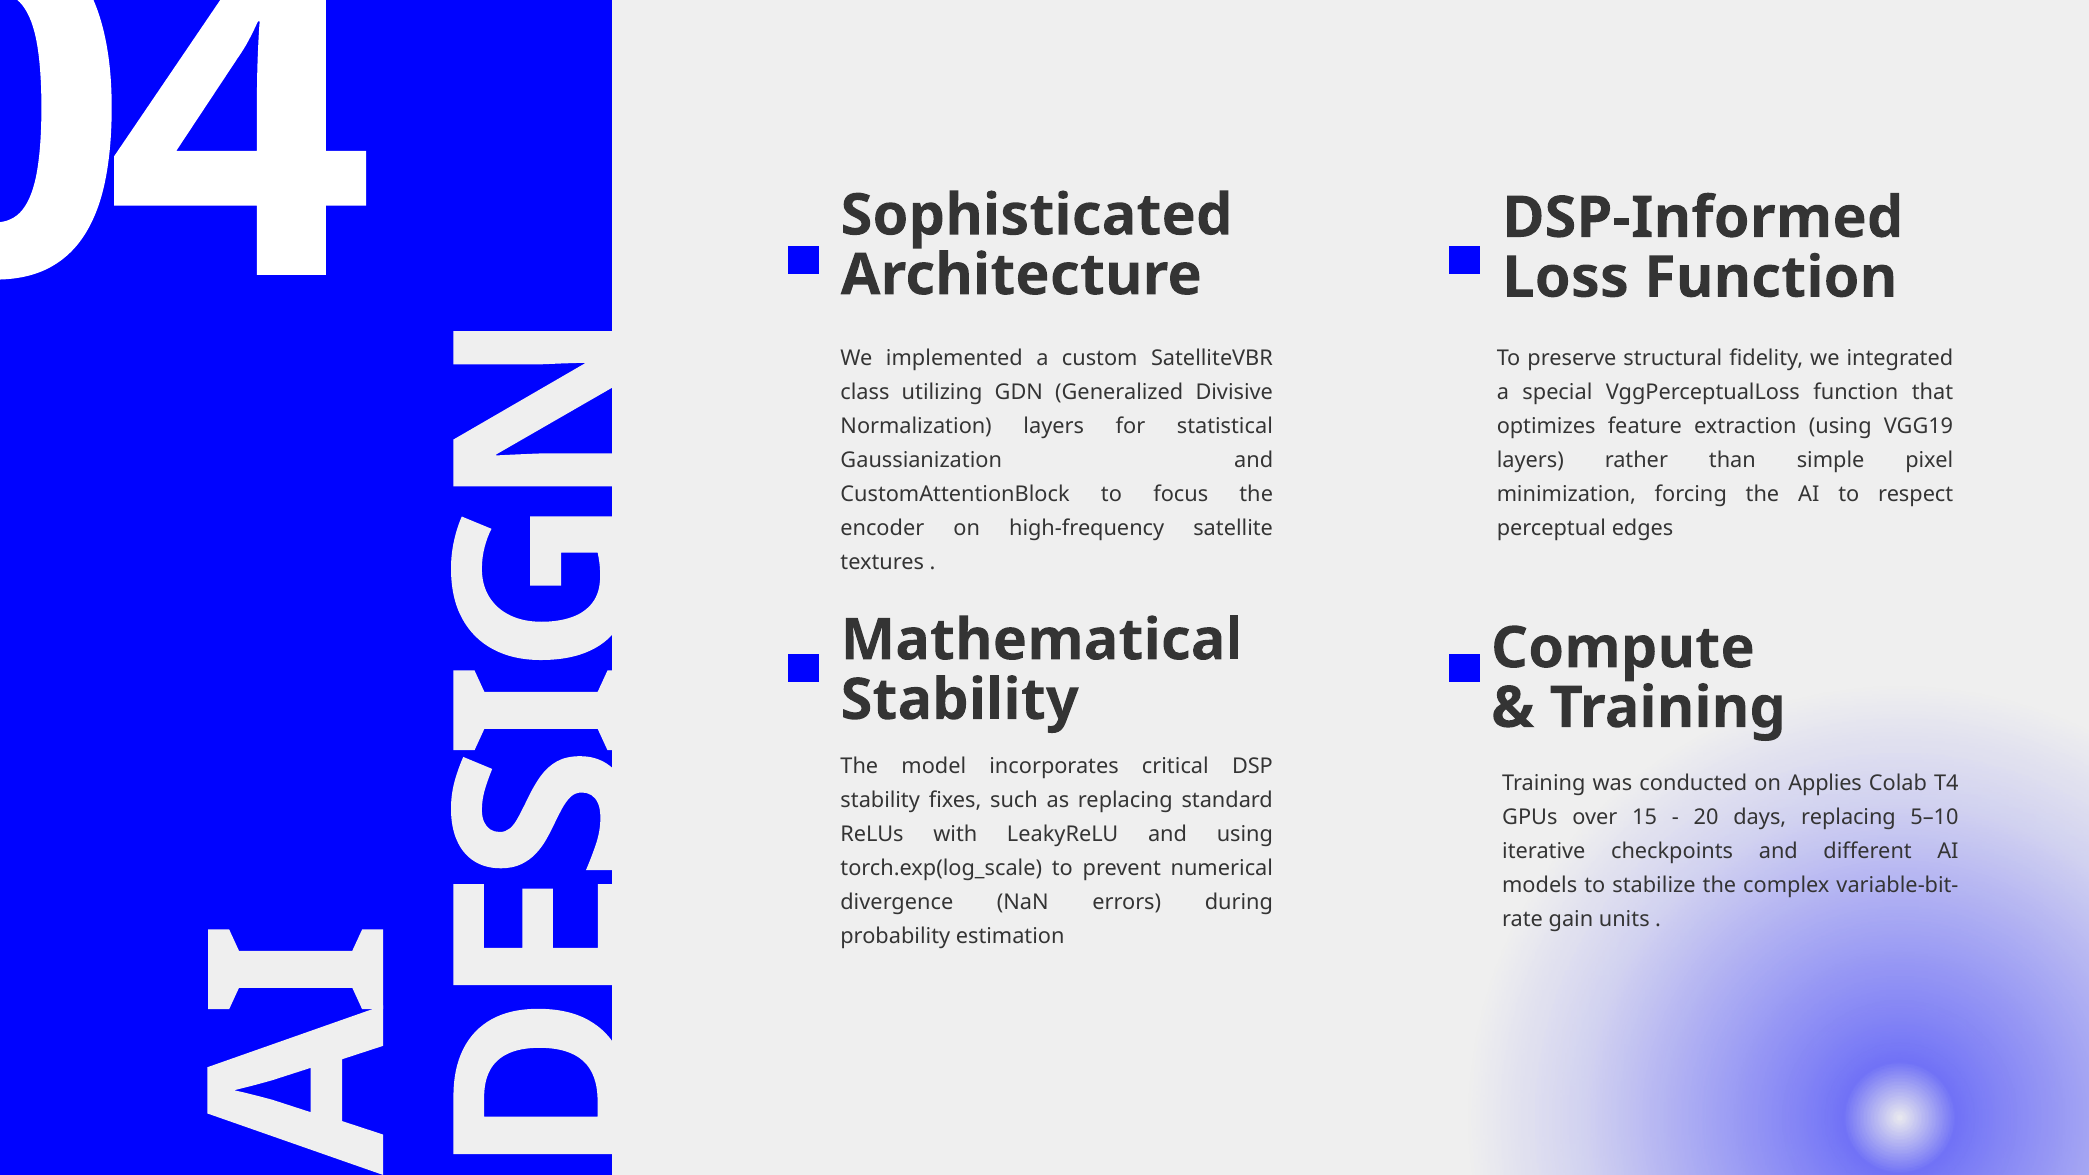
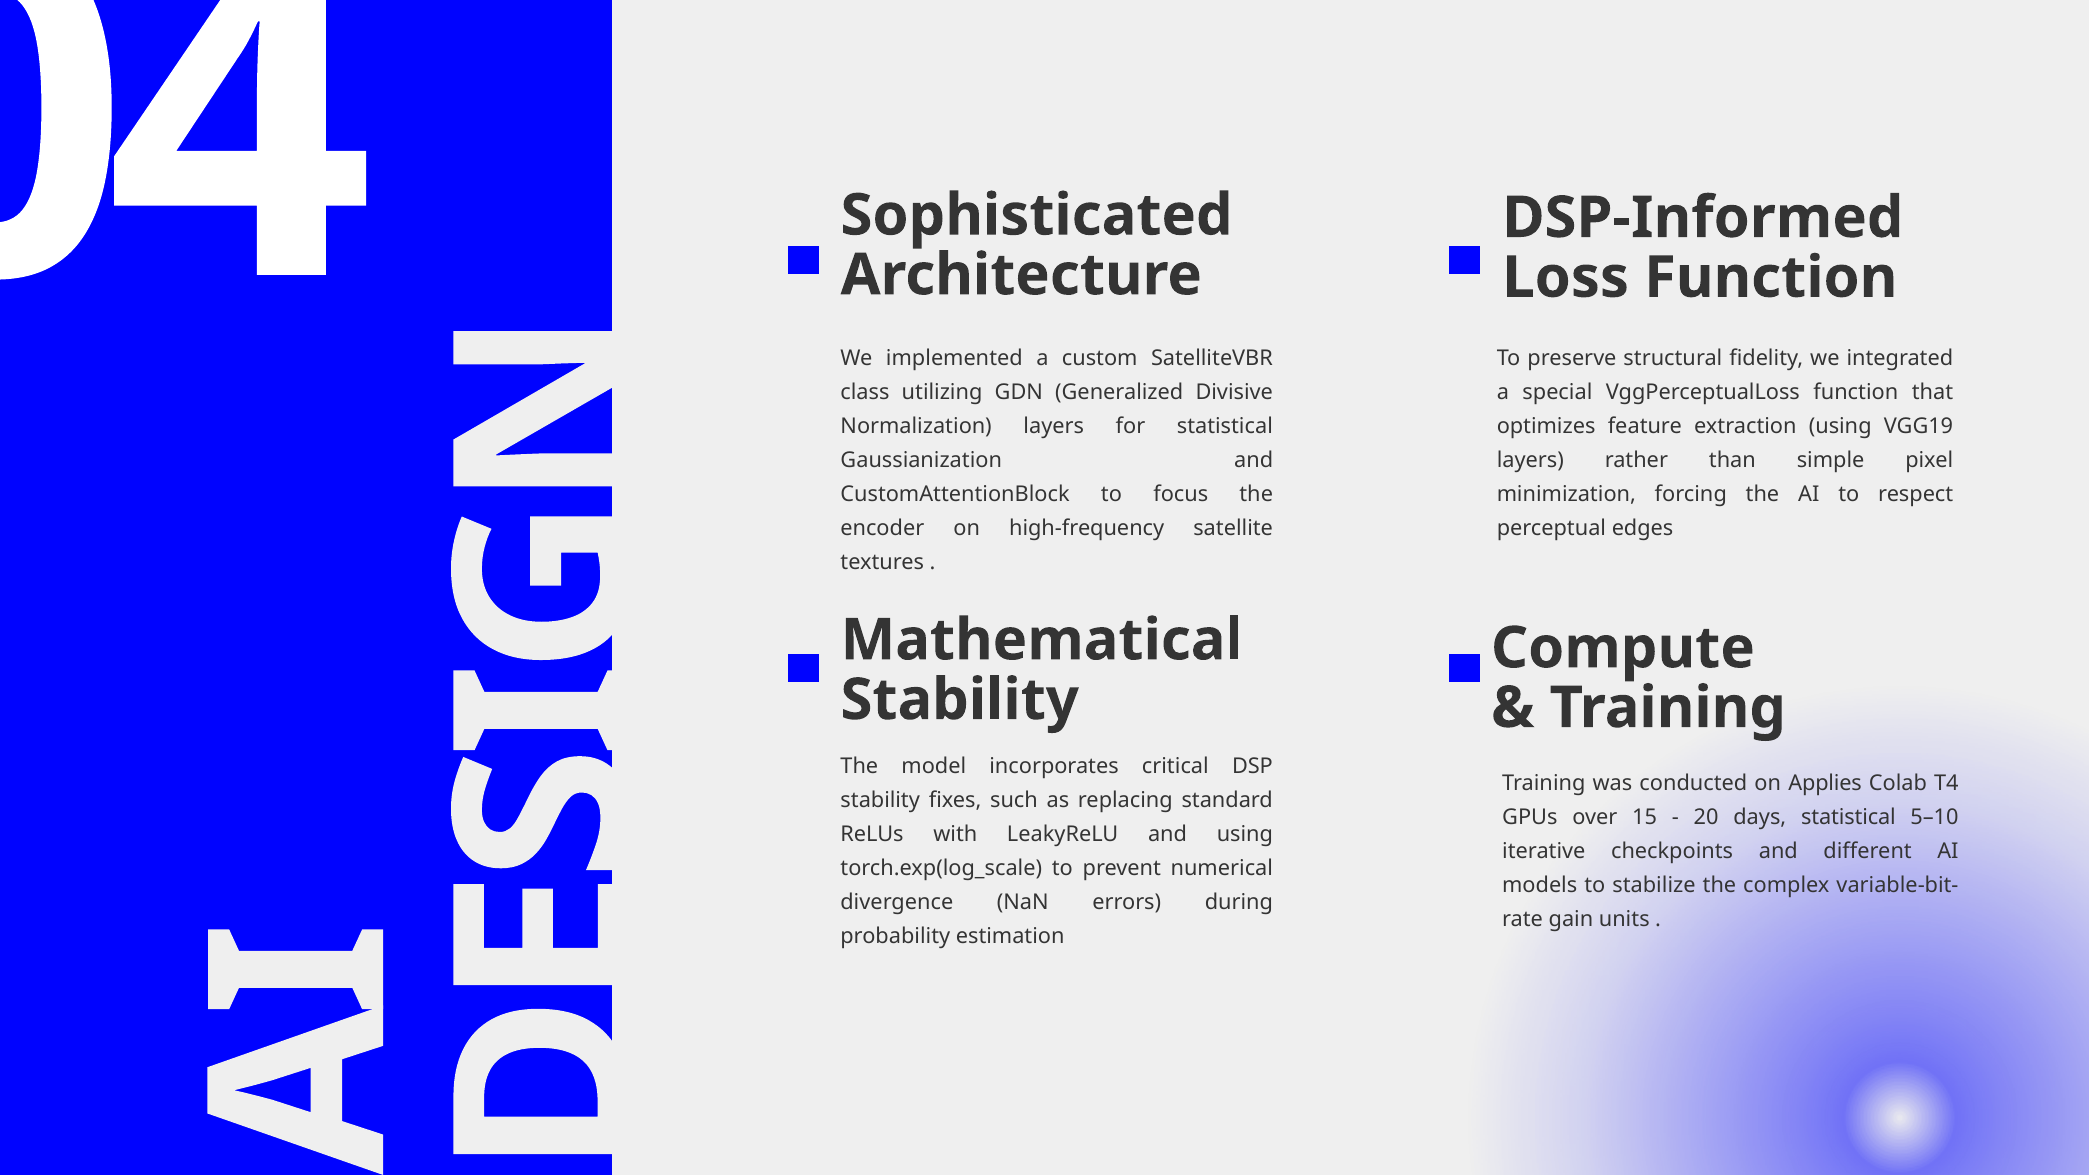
days replacing: replacing -> statistical (1848, 817)
